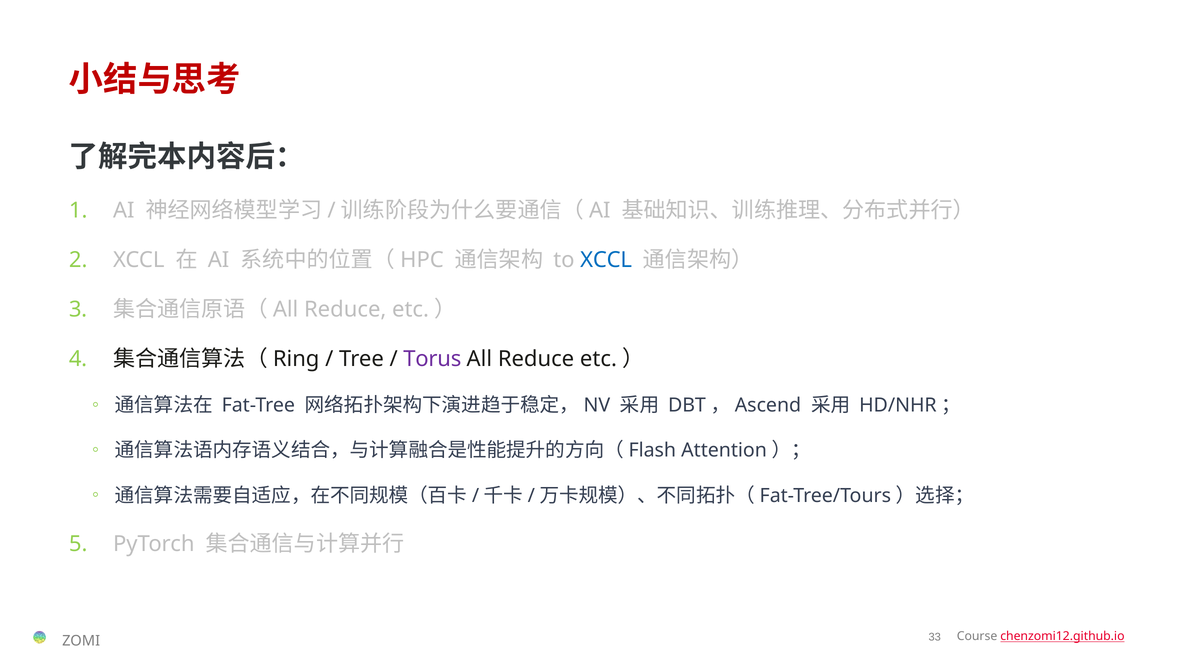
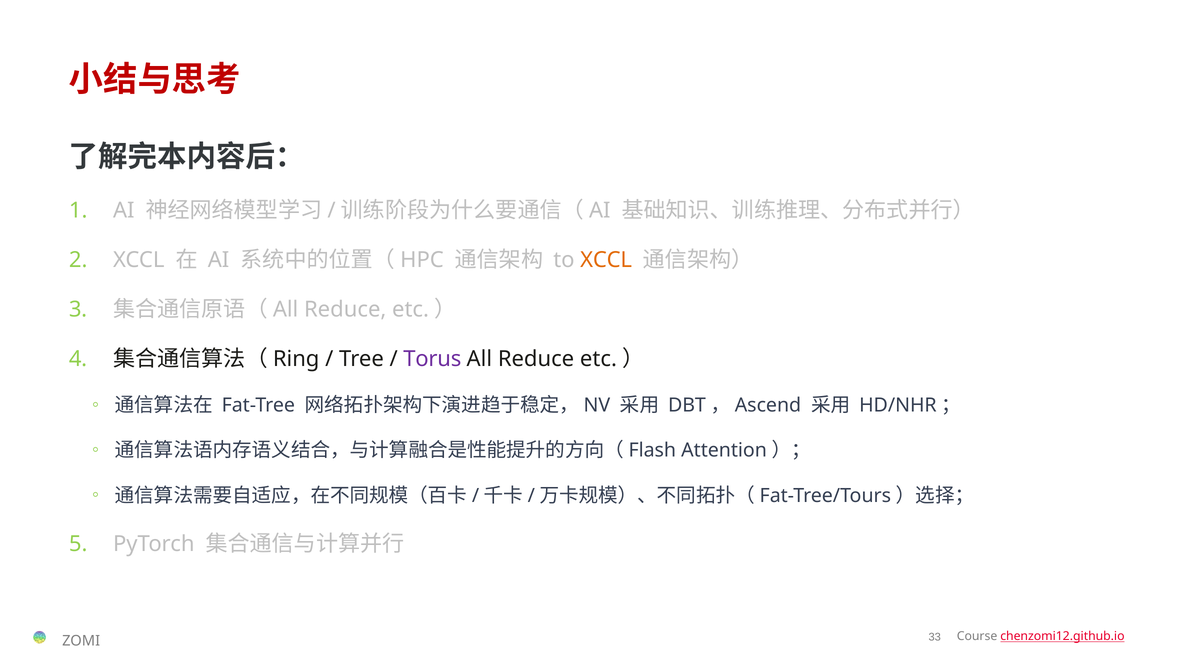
XCCL colour: blue -> orange (606, 260)
